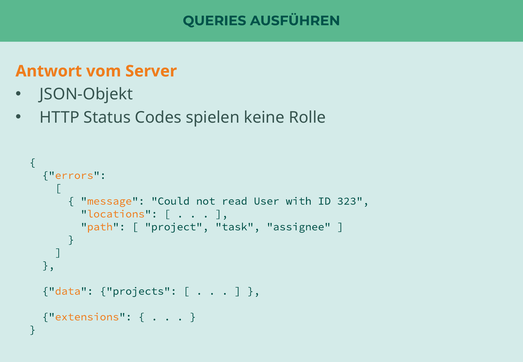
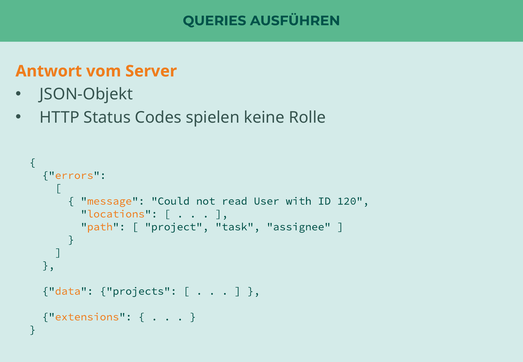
323: 323 -> 120 (353, 201)
